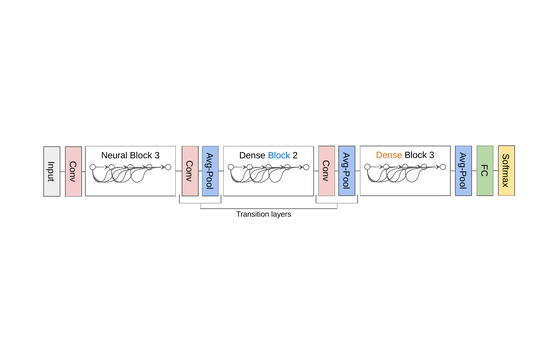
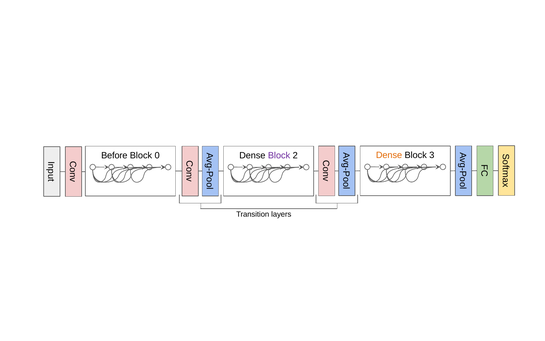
Neural: Neural -> Before (114, 155)
3: 3 -> 0 (157, 155)
Block colour: blue -> purple (279, 155)
